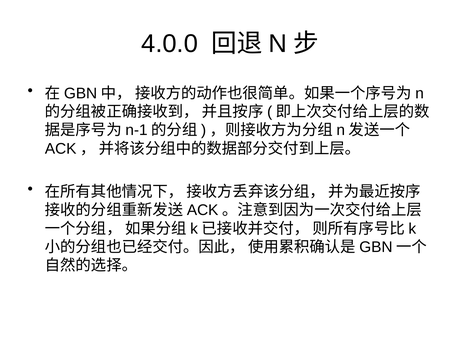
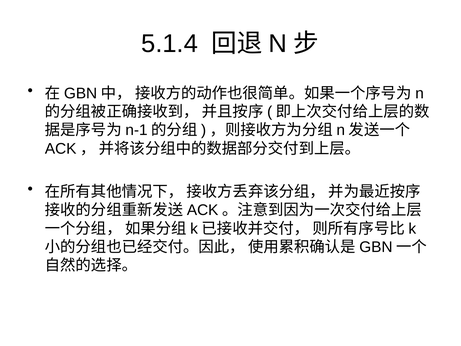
4.0.0: 4.0.0 -> 5.1.4 (170, 44)
